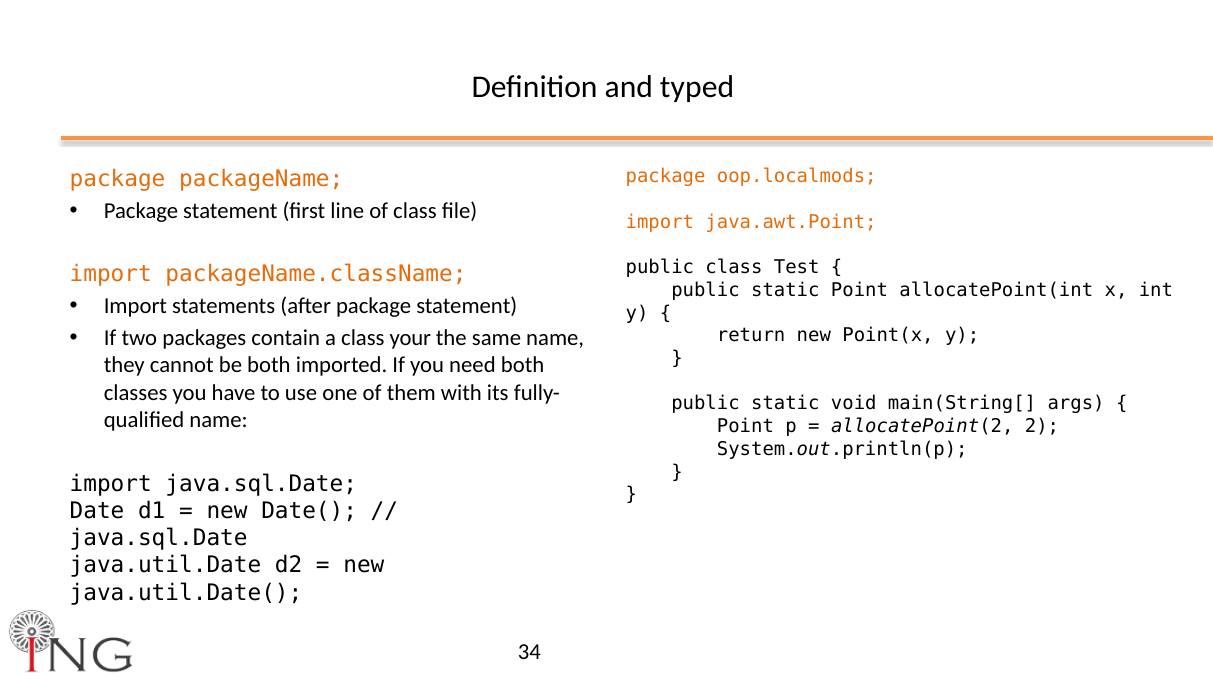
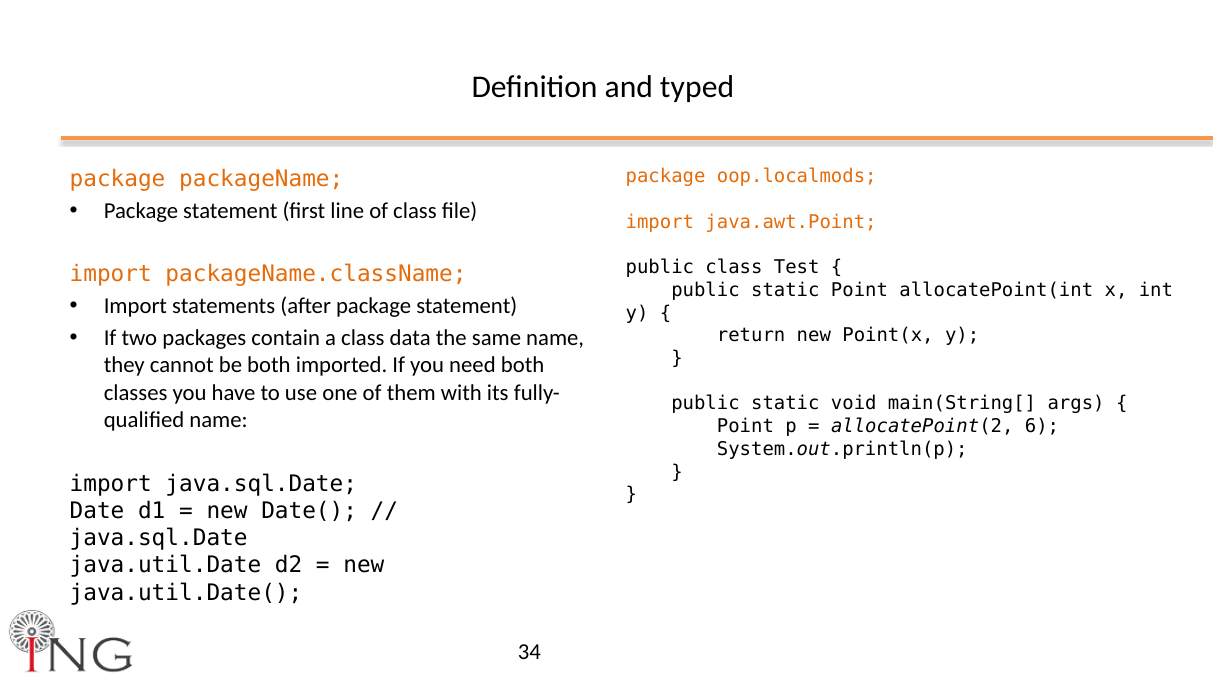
your: your -> data (410, 338)
2: 2 -> 6 (1042, 427)
